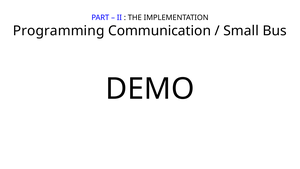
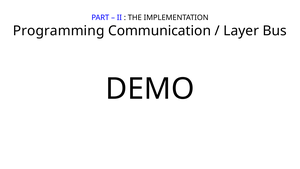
Small: Small -> Layer (241, 31)
